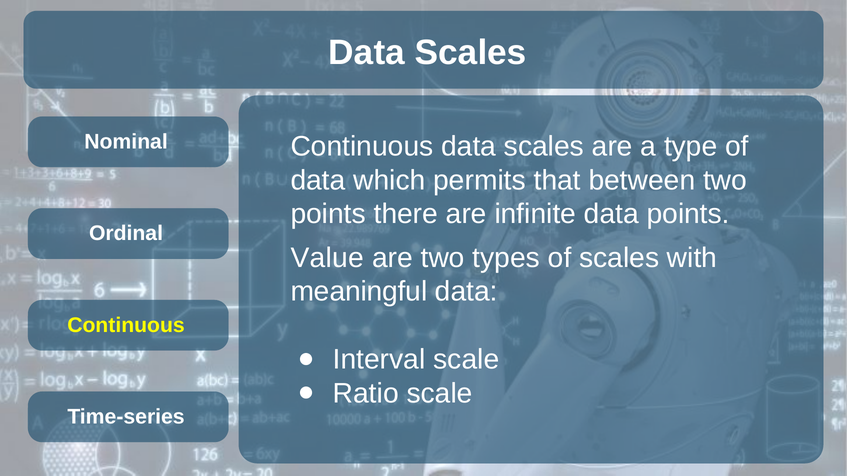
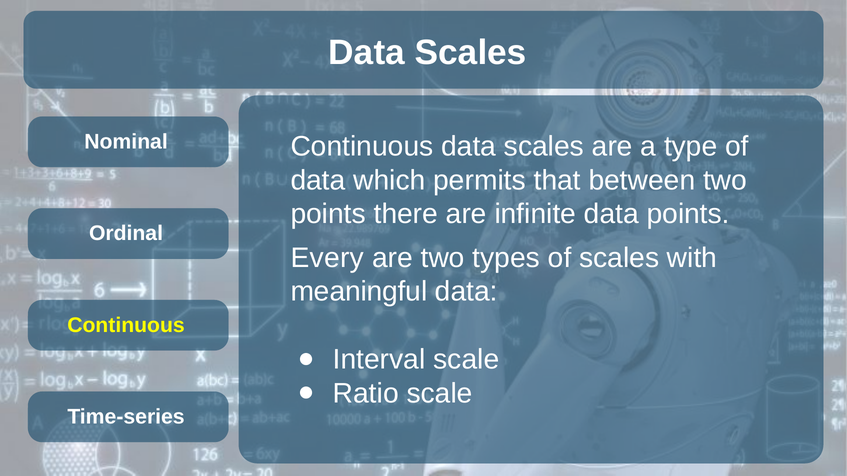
Value: Value -> Every (327, 258)
